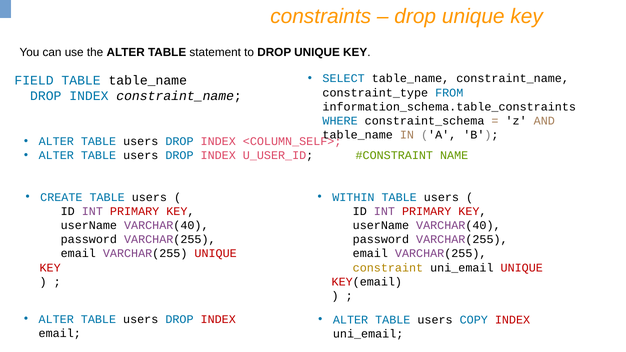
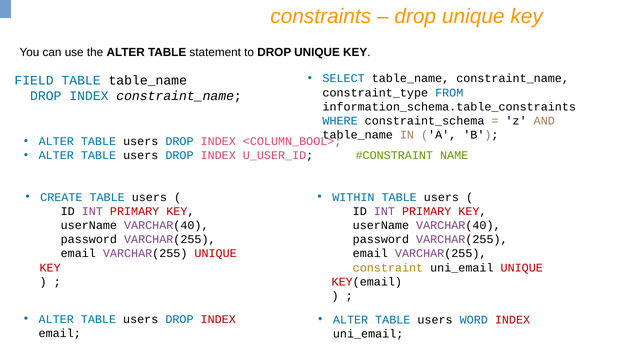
<COLUMN_SELF>: <COLUMN_SELF> -> <COLUMN_BOOL> (292, 142)
COPY: COPY -> WORD (474, 320)
